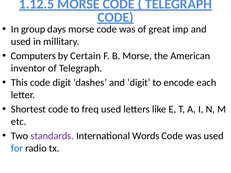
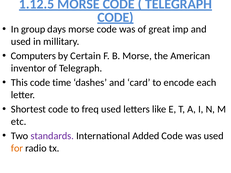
code digit: digit -> time (62, 83)
and digit: digit -> card (139, 83)
Words: Words -> Added (146, 136)
for colour: blue -> orange (17, 148)
